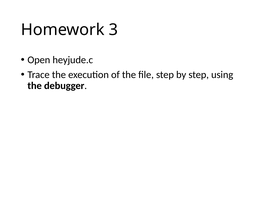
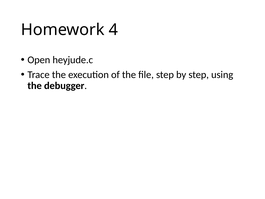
3: 3 -> 4 (113, 30)
